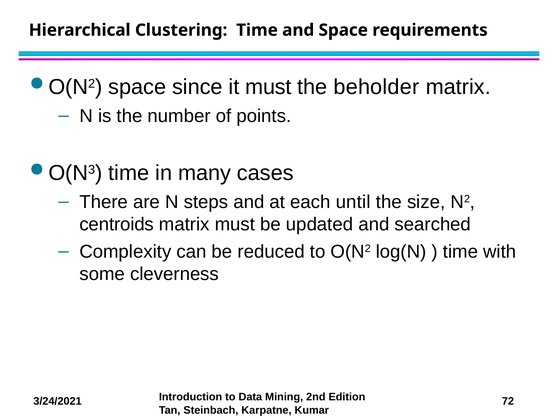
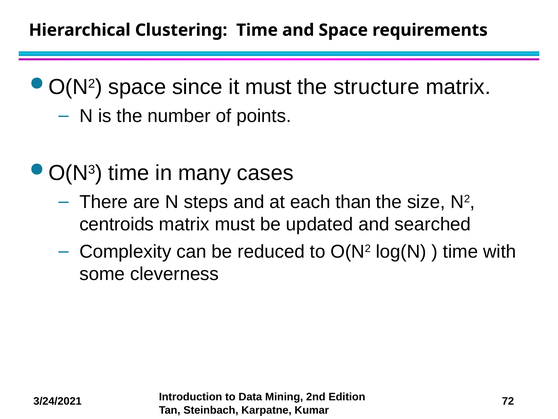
beholder: beholder -> structure (376, 87)
until: until -> than (353, 202)
